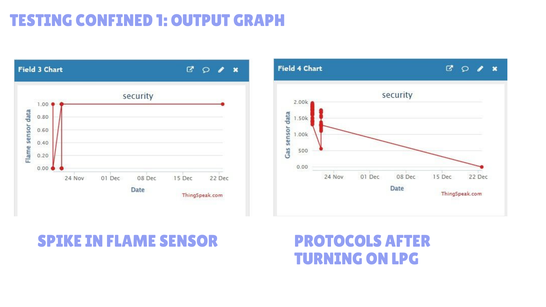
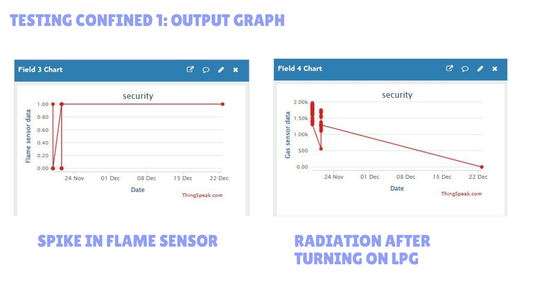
PROTOCOLS: PROTOCOLS -> RADIATION (338, 241)
